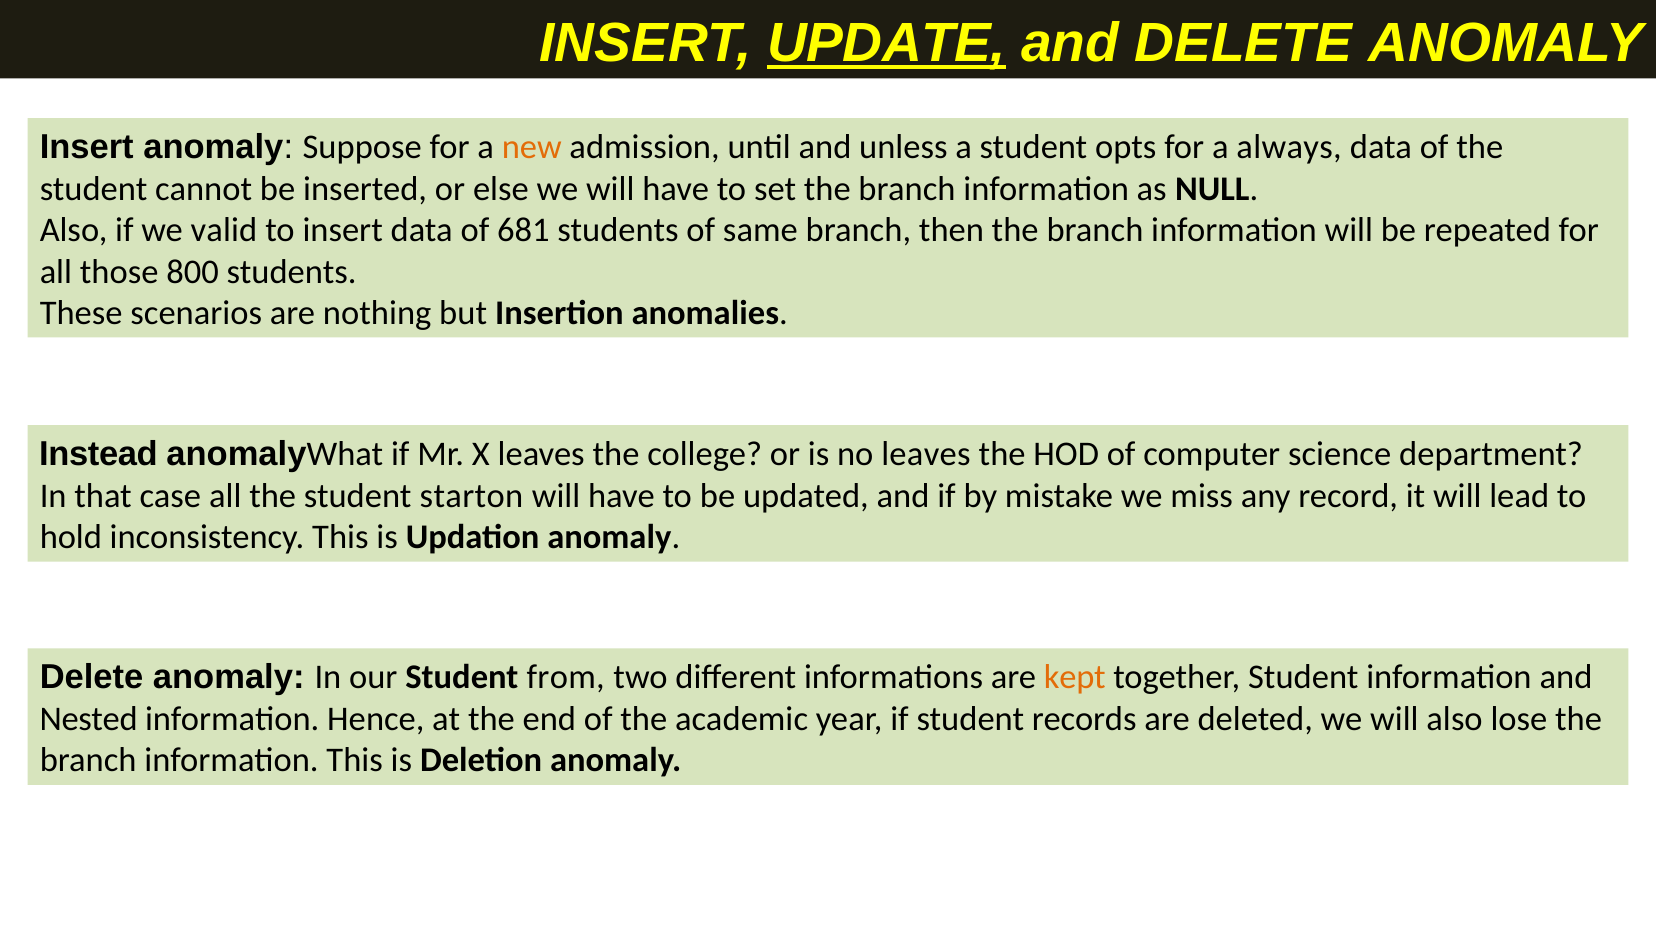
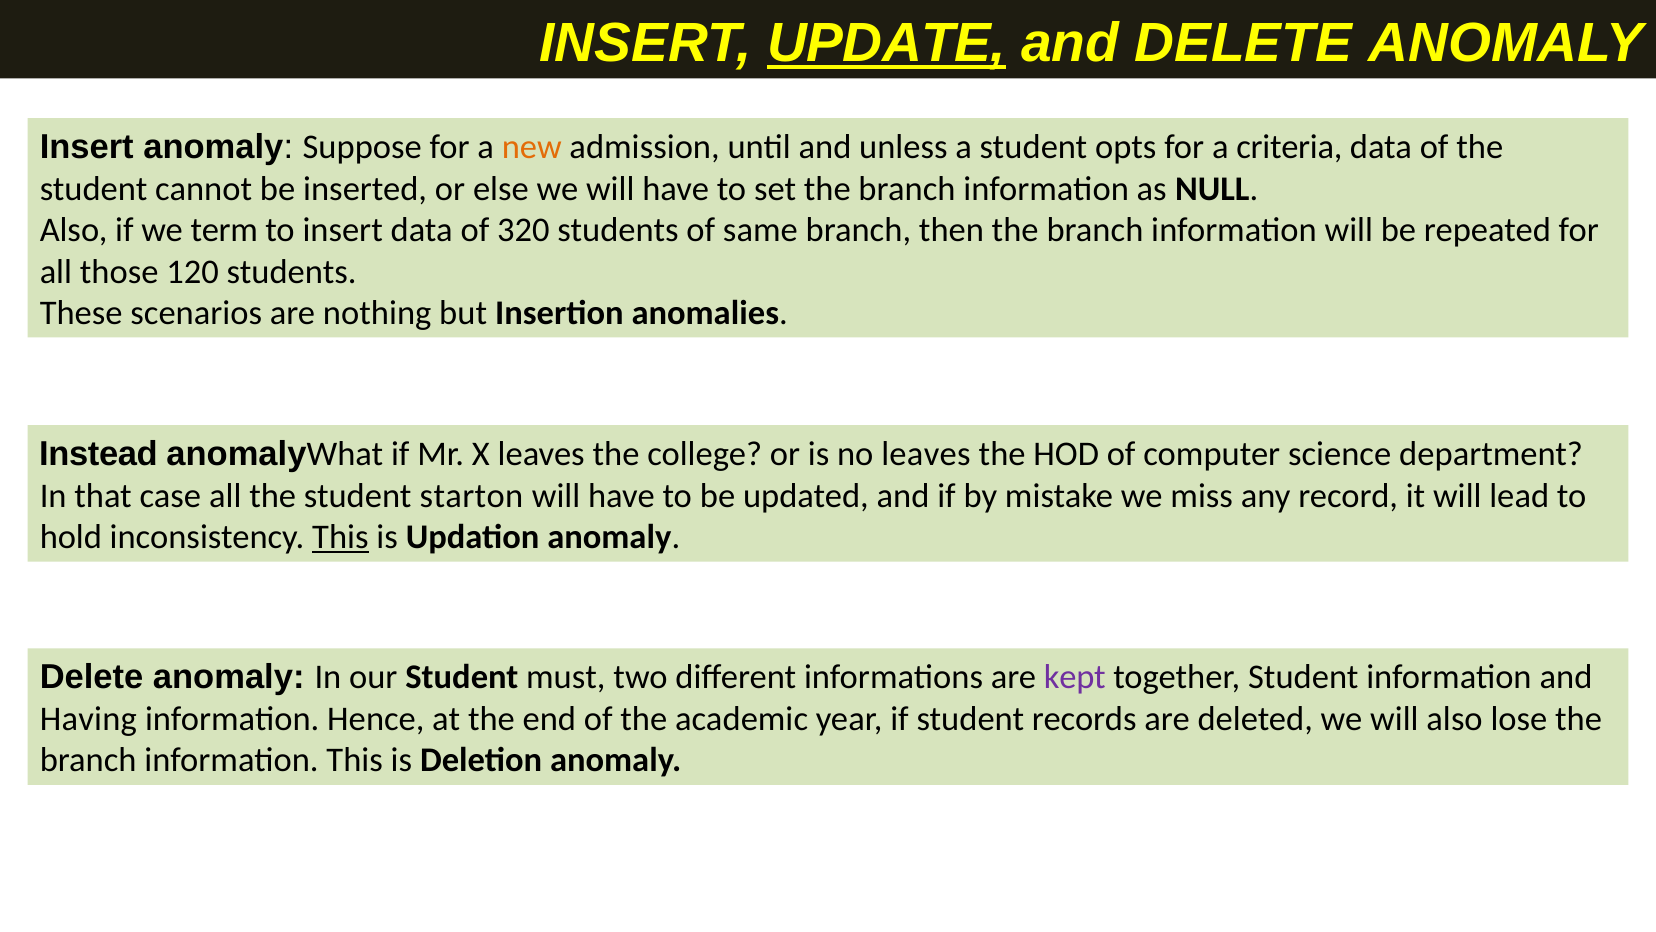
always: always -> criteria (1289, 147)
valid: valid -> term (224, 230)
681: 681 -> 320 (523, 230)
800: 800 -> 120 (193, 272)
This underline: none -> present (340, 537)
from: from -> must (566, 677)
kept colour: orange -> purple (1075, 677)
Nested: Nested -> Having (88, 719)
